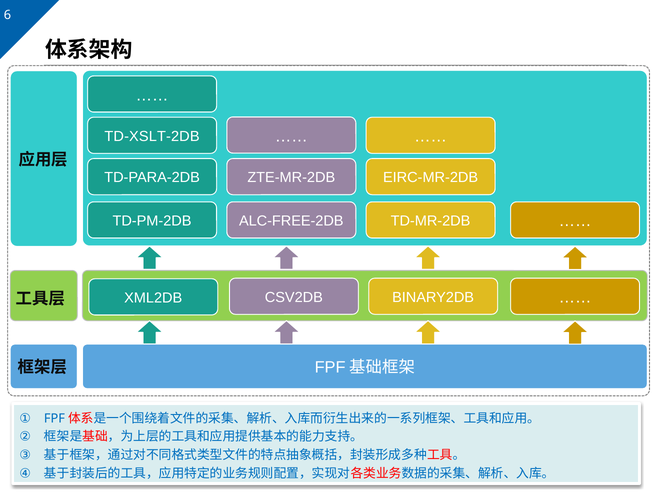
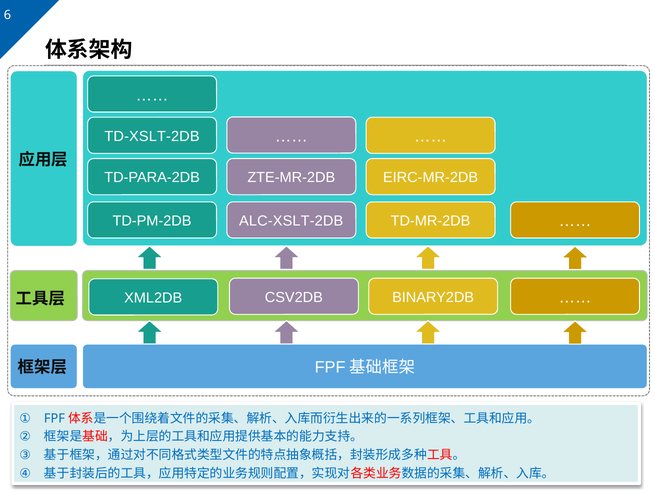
ALC-FREE-2DB: ALC-FREE-2DB -> ALC-XSLT-2DB (291, 221)
